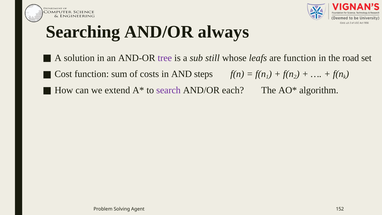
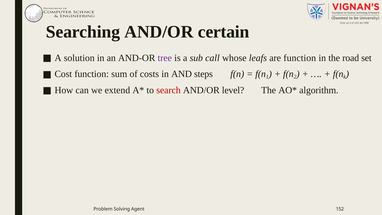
always: always -> certain (224, 32)
still: still -> call (212, 58)
search colour: purple -> red (168, 90)
each: each -> level (233, 90)
